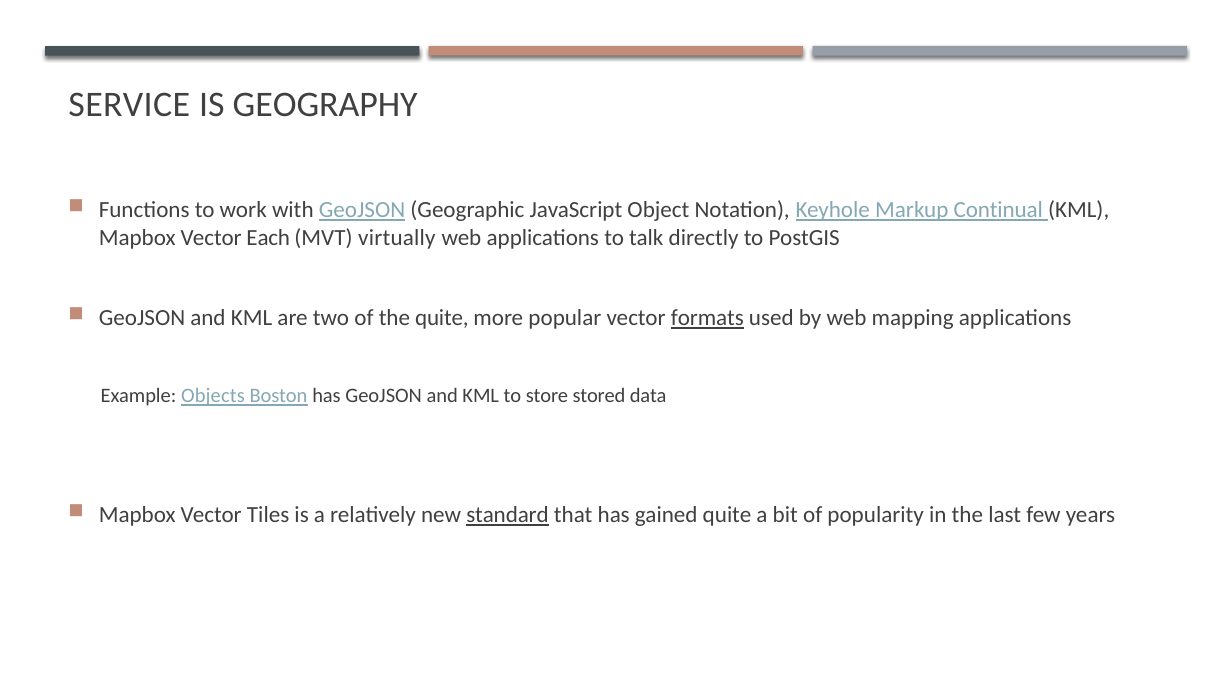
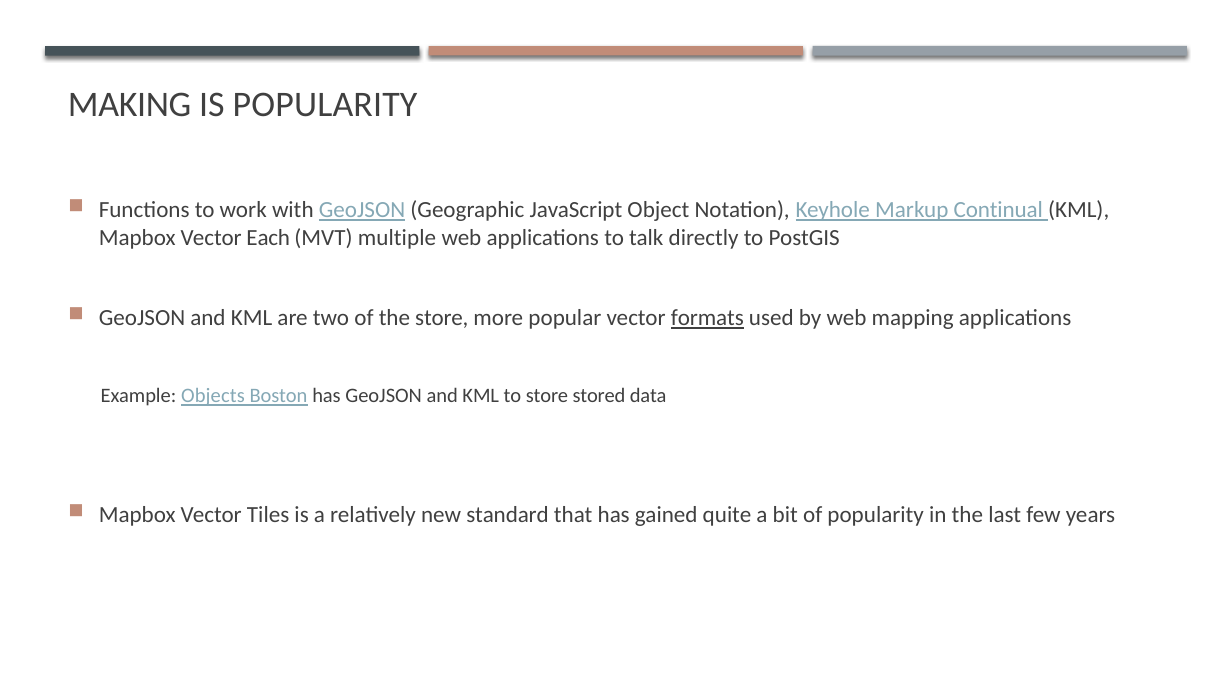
SERVICE: SERVICE -> MAKING (130, 105)
IS GEOGRAPHY: GEOGRAPHY -> POPULARITY (325, 105)
virtually: virtually -> multiple (397, 238)
the quite: quite -> store (442, 318)
standard underline: present -> none (508, 515)
